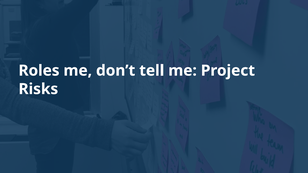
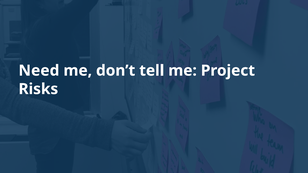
Roles: Roles -> Need (39, 71)
